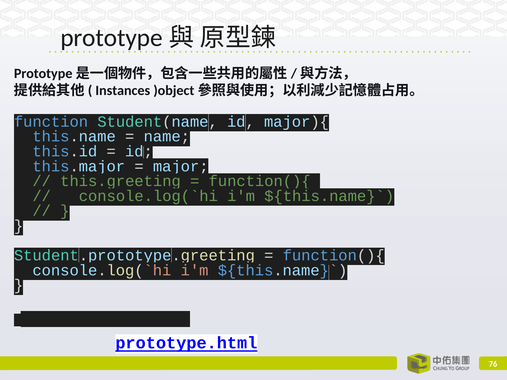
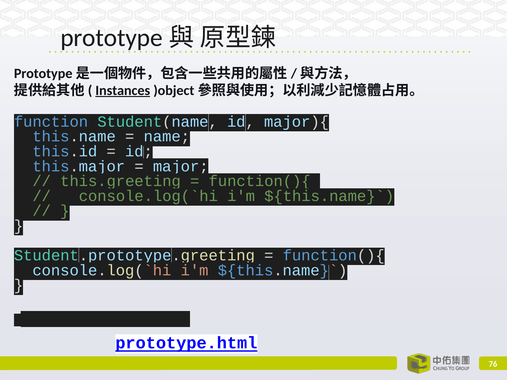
Instances underline: none -> present (123, 91)
